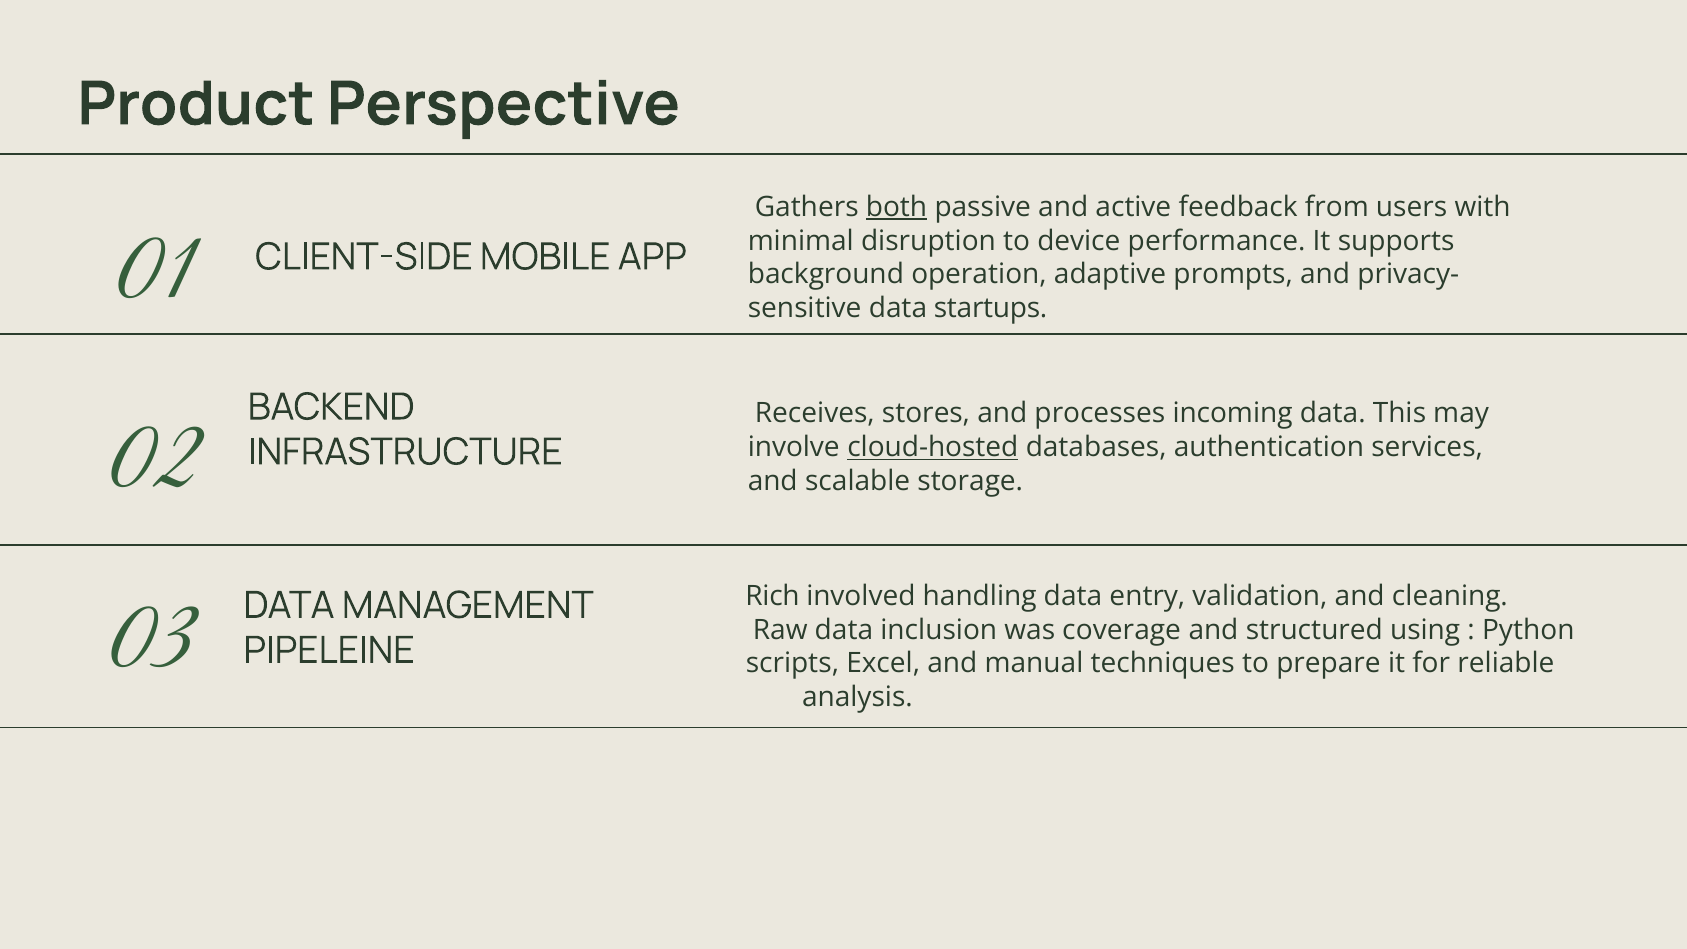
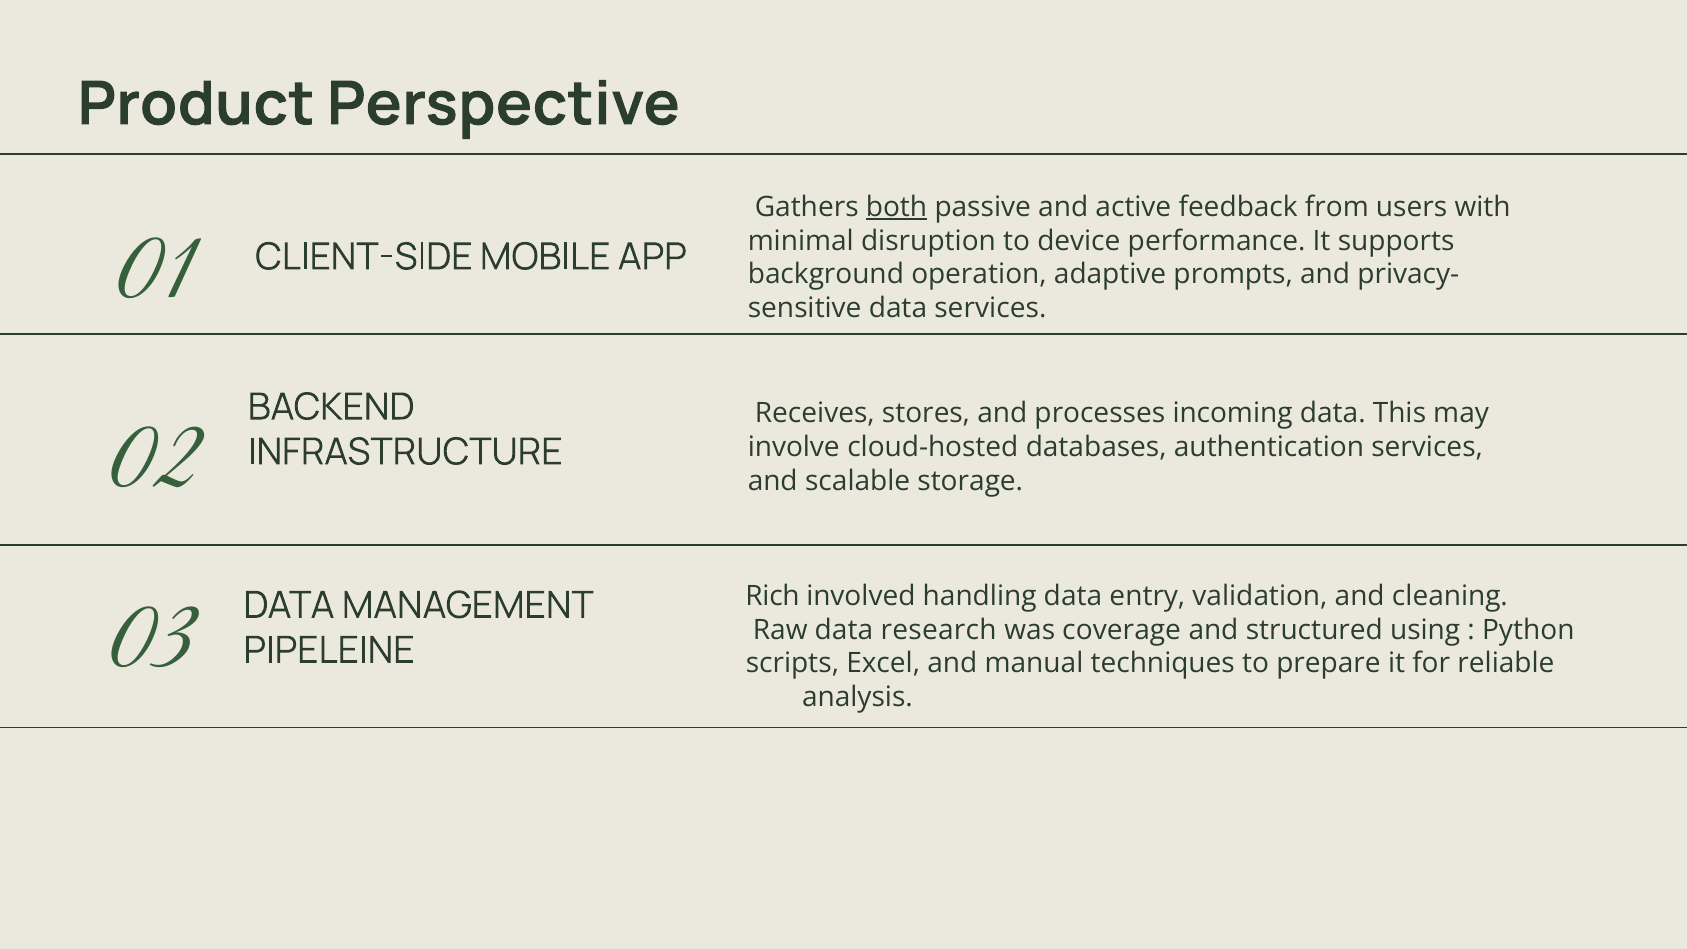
data startups: startups -> services (990, 308)
cloud-hosted underline: present -> none (933, 447)
inclusion: inclusion -> research (939, 630)
